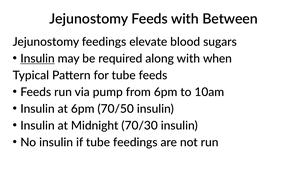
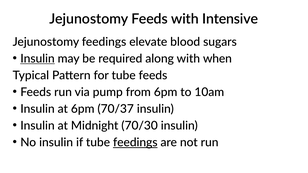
Between: Between -> Intensive (230, 19)
70/50: 70/50 -> 70/37 (116, 109)
feedings underline: none -> present (135, 143)
